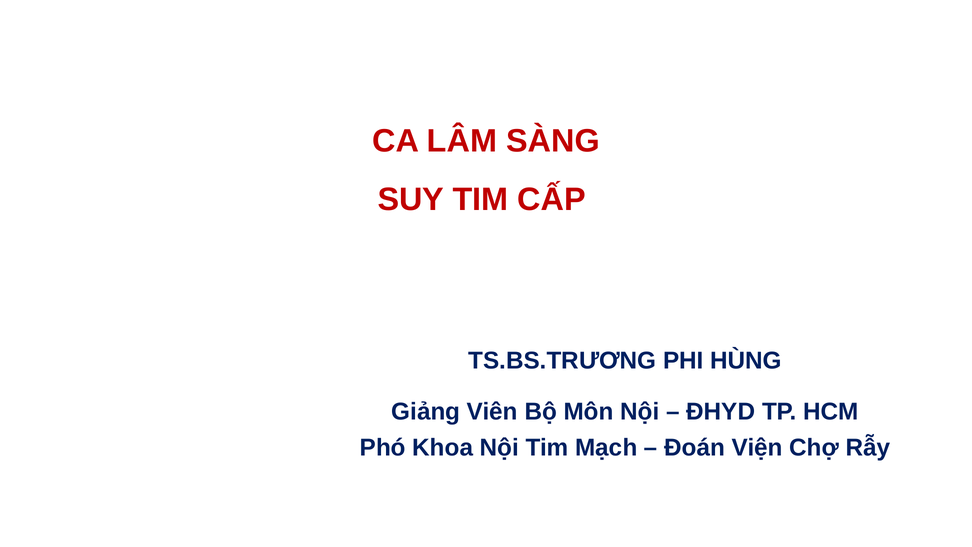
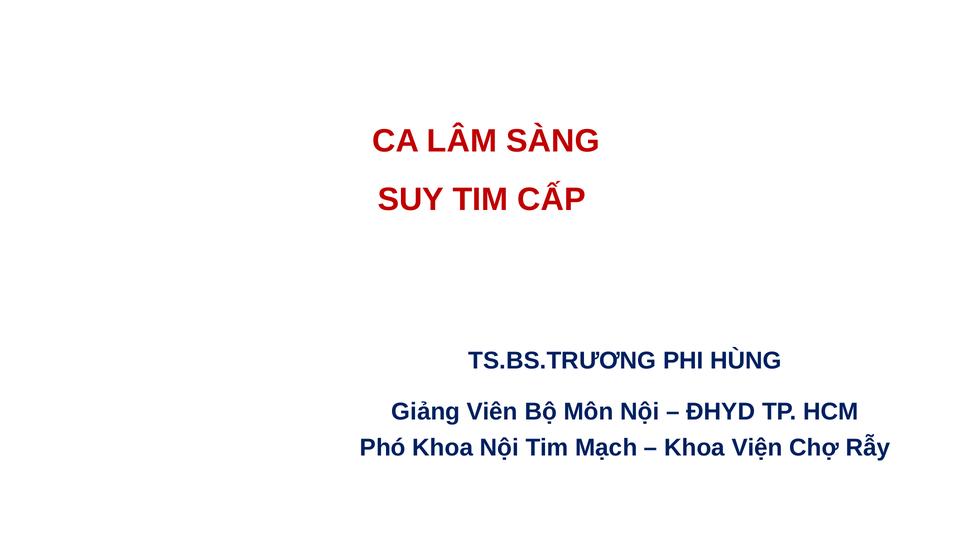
Đoán: Đoán -> Khoa (695, 447)
